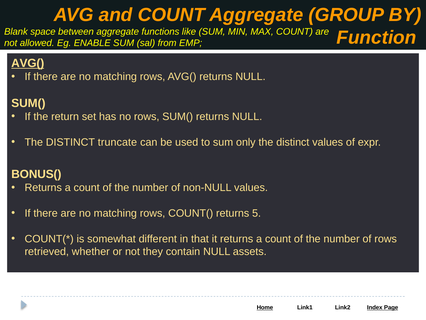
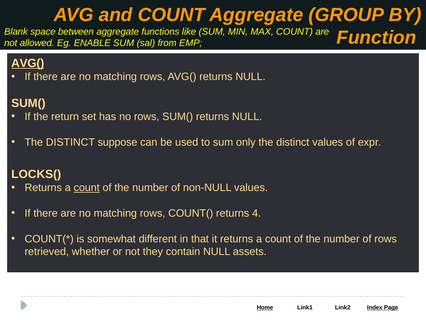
truncate: truncate -> suppose (118, 142)
BONUS(: BONUS( -> LOCKS( (36, 174)
count underline: none -> present (87, 187)
5: 5 -> 4 (257, 213)
